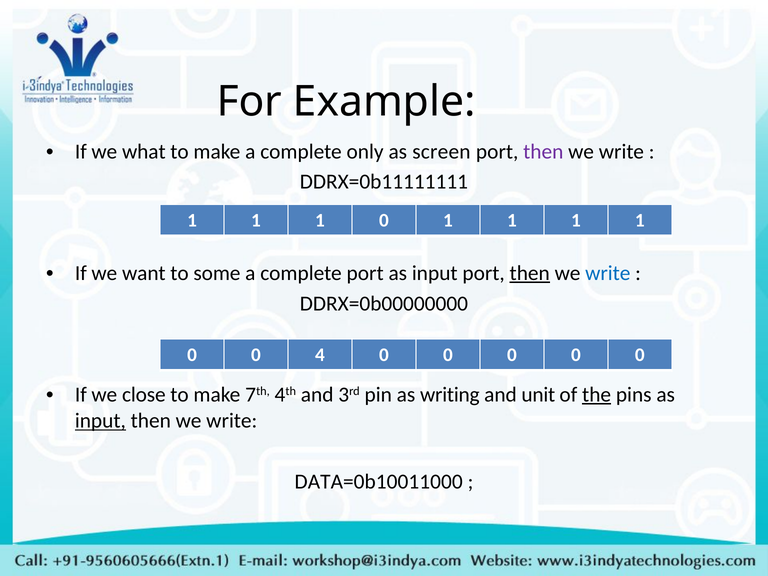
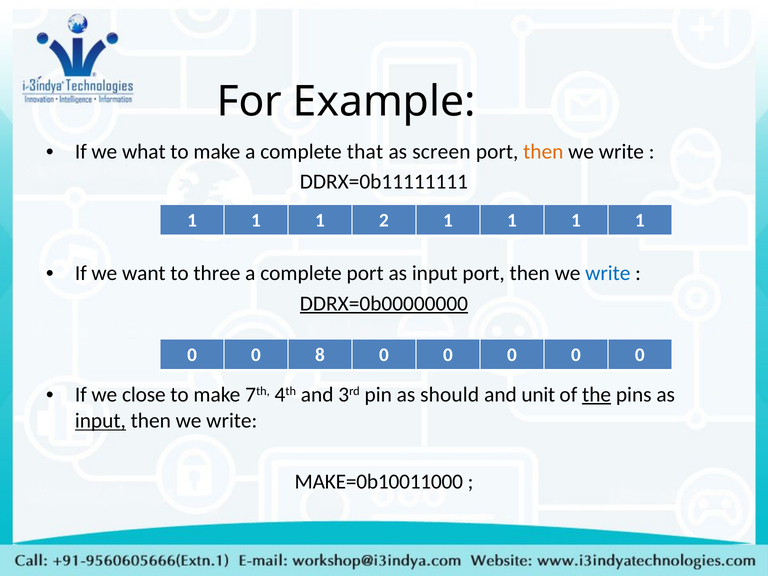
only: only -> that (365, 152)
then colour: purple -> orange (543, 152)
1 0: 0 -> 2 (384, 221)
some: some -> three (217, 273)
then underline: present -> none (530, 273)
DDRX=0b00000000 underline: none -> present (384, 303)
4: 4 -> 8 (320, 355)
writing: writing -> should (450, 395)
DATA=0b10011000: DATA=0b10011000 -> MAKE=0b10011000 (379, 482)
